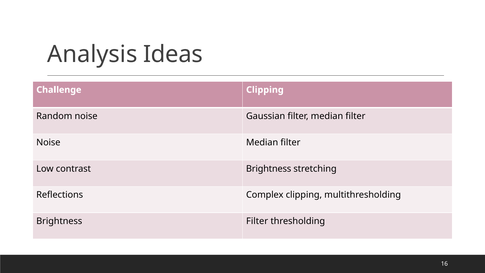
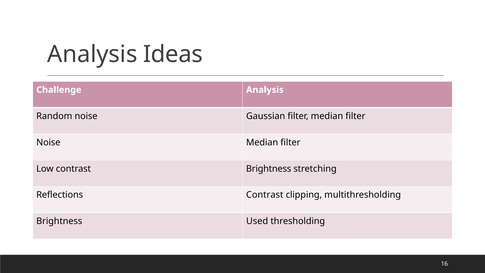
Challenge Clipping: Clipping -> Analysis (265, 90)
Reflections Complex: Complex -> Contrast (265, 195)
Brightness Filter: Filter -> Used (257, 221)
